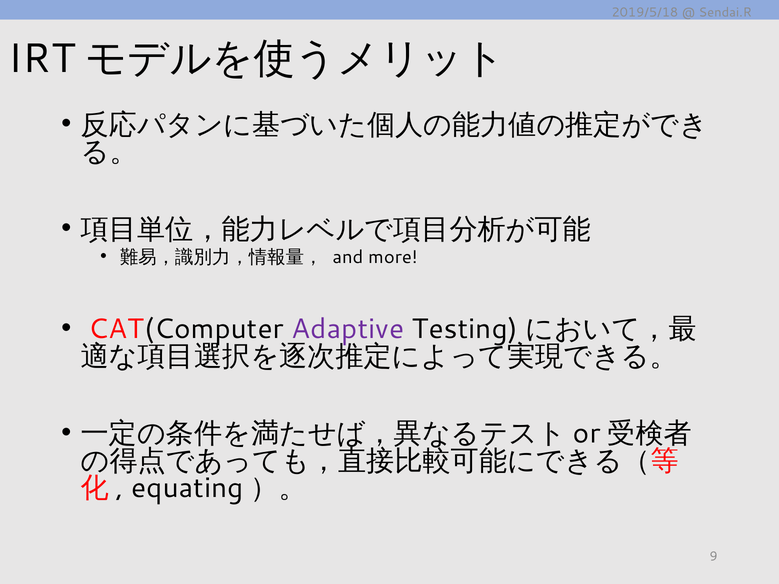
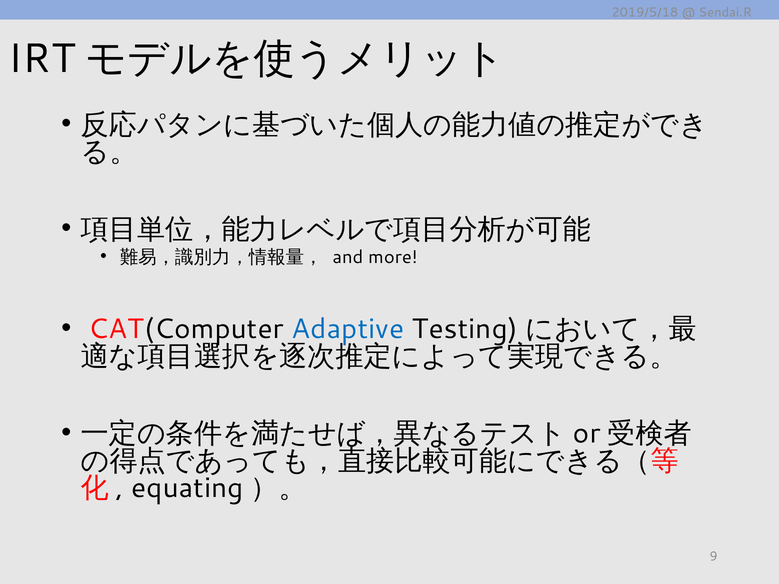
Adaptive colour: purple -> blue (348, 329)
